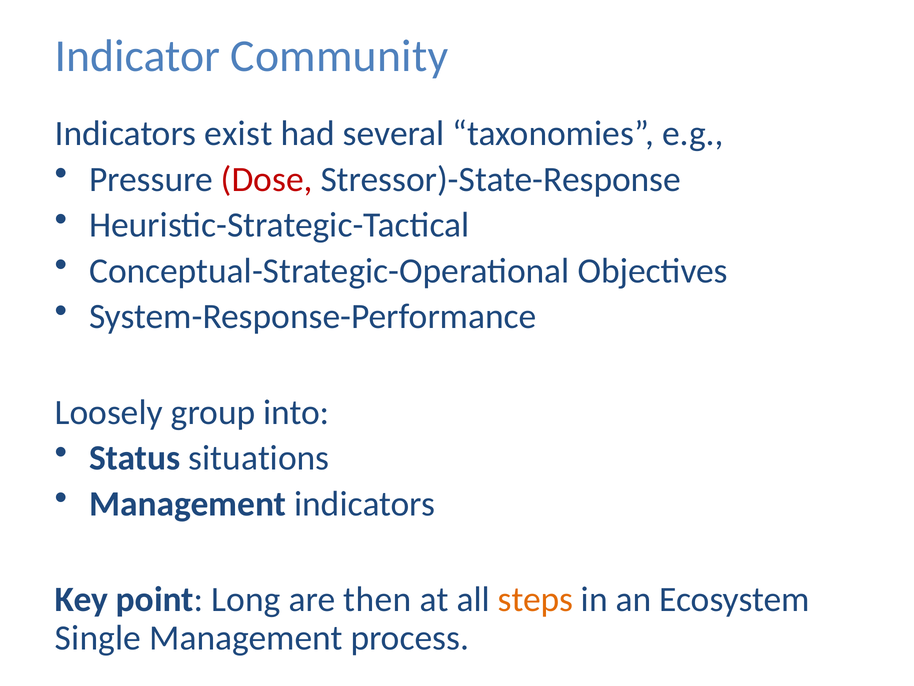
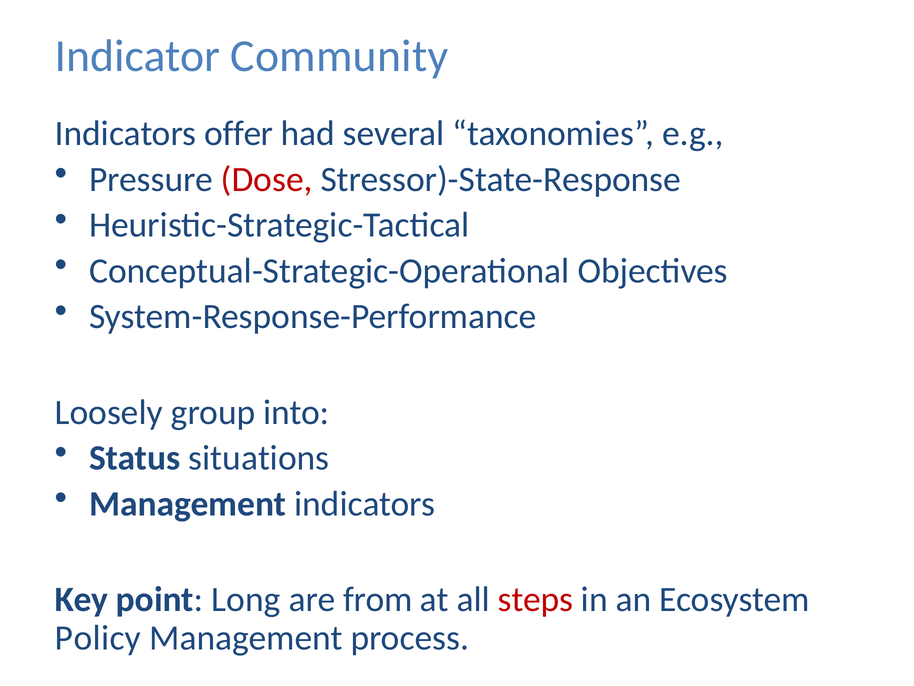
exist: exist -> offer (239, 134)
then: then -> from (378, 599)
steps colour: orange -> red (535, 599)
Single: Single -> Policy (98, 637)
